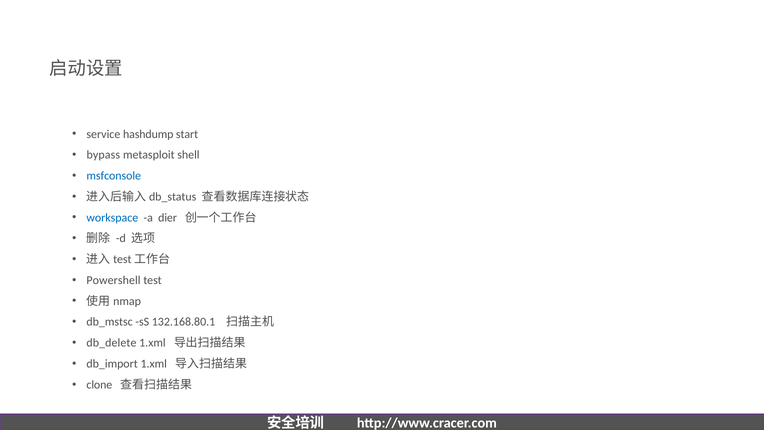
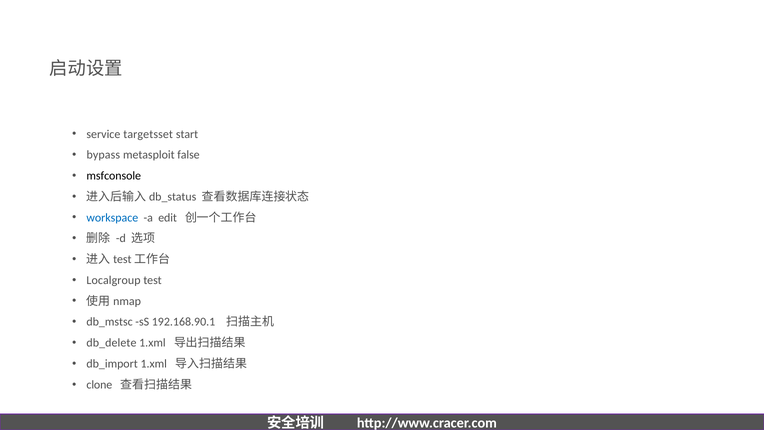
hashdump: hashdump -> targetsset (148, 134)
shell: shell -> false (188, 155)
msfconsole colour: blue -> black (114, 176)
dier: dier -> edit (168, 217)
Powershell: Powershell -> Localgroup (114, 280)
132.168.80.1: 132.168.80.1 -> 192.168.90.1 (184, 322)
